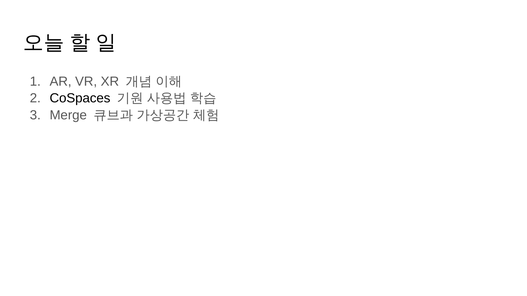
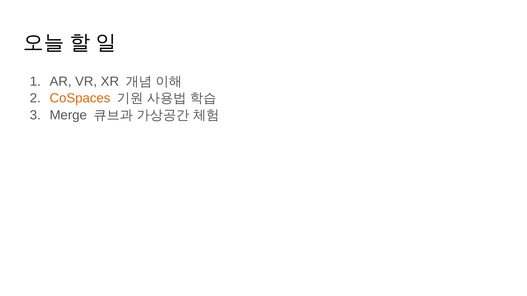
CoSpaces colour: black -> orange (80, 98)
